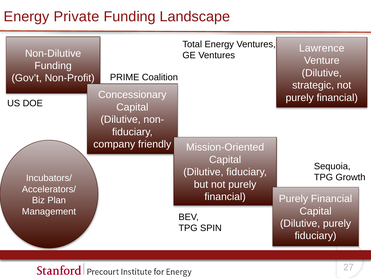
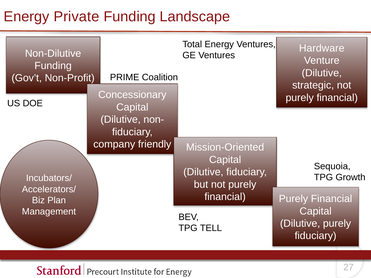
Lawrence: Lawrence -> Hardware (322, 48)
SPIN: SPIN -> TELL (211, 228)
